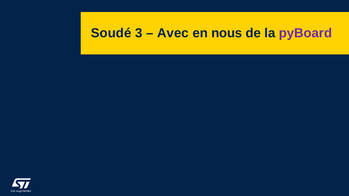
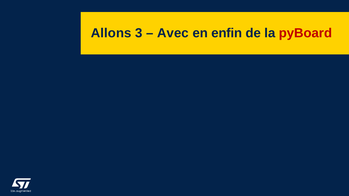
Soudé: Soudé -> Allons (111, 33)
nous: nous -> enfin (227, 33)
pyBoard colour: purple -> red (305, 33)
